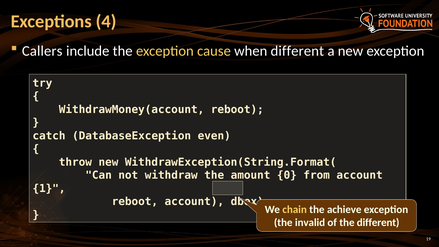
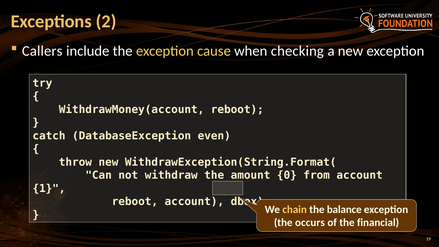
4: 4 -> 2 (106, 21)
when different: different -> checking (297, 51)
achieve: achieve -> balance (344, 210)
invalid: invalid -> occurs (310, 222)
the different: different -> financial (378, 222)
